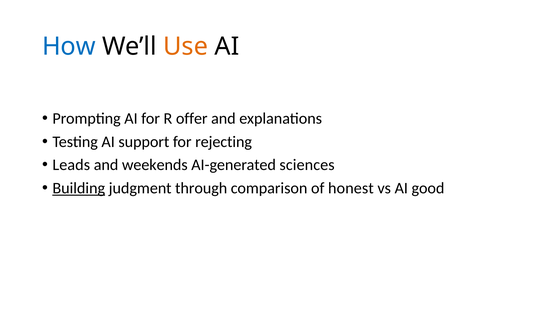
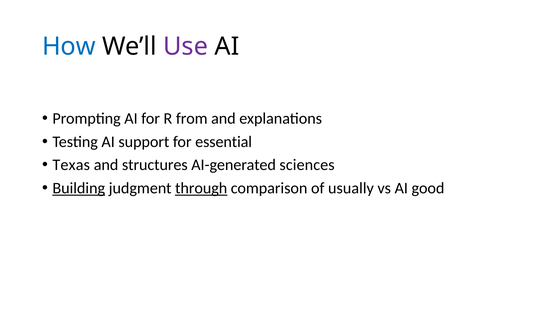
Use colour: orange -> purple (186, 46)
offer: offer -> from (192, 118)
rejecting: rejecting -> essential (224, 142)
Leads: Leads -> Texas (71, 165)
weekends: weekends -> structures (155, 165)
through underline: none -> present (201, 188)
honest: honest -> usually (351, 188)
